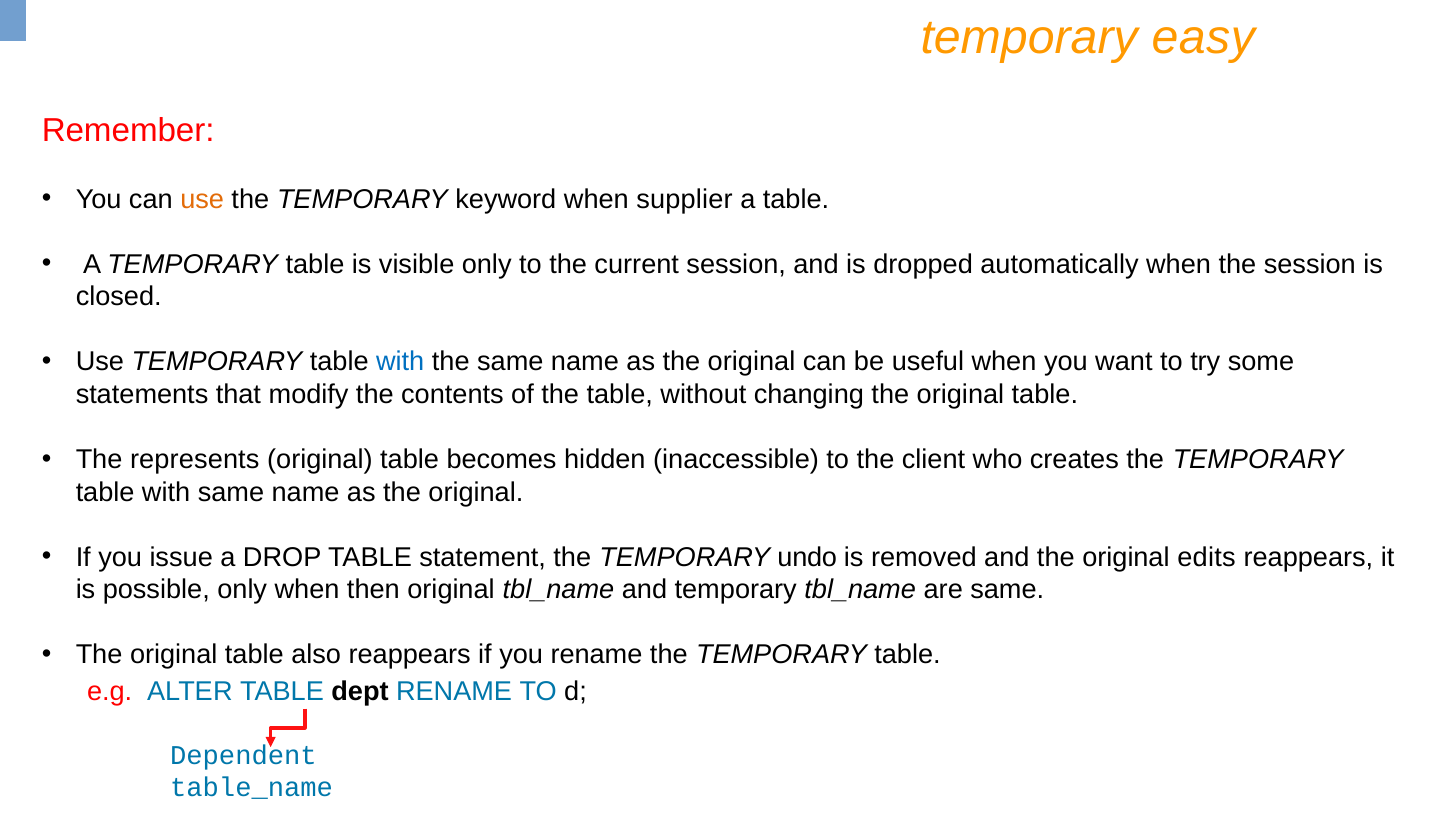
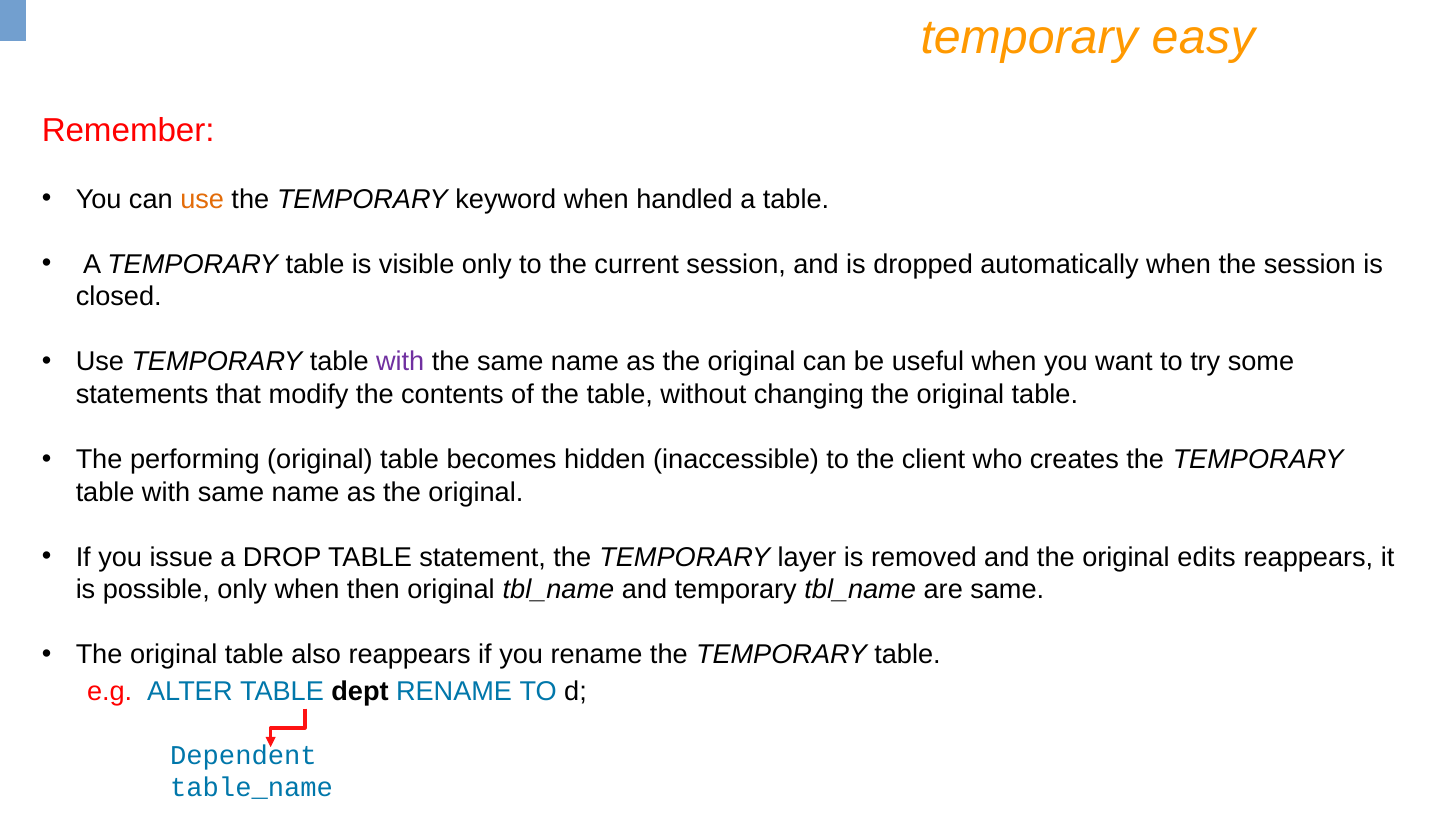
supplier: supplier -> handled (685, 199)
with colour: blue -> purple (400, 362)
represents: represents -> performing (195, 460)
undo: undo -> layer (807, 558)
